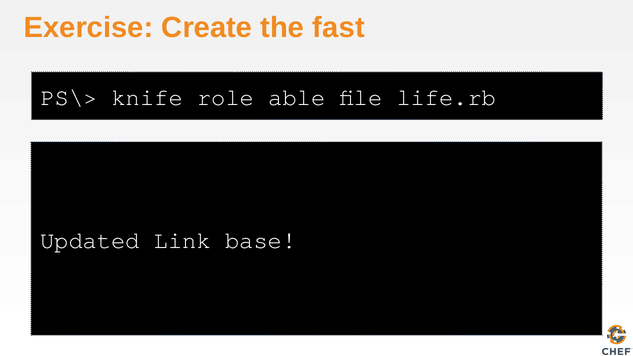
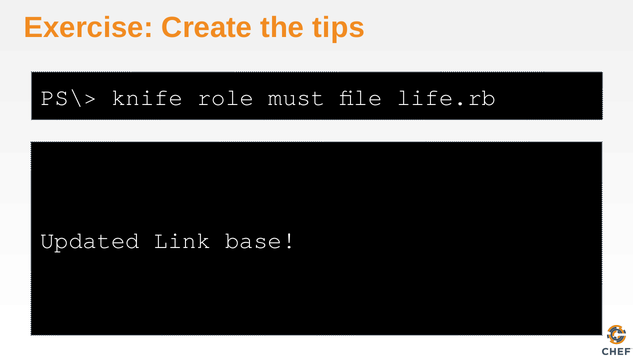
fast: fast -> tips (339, 27)
able: able -> must (297, 98)
